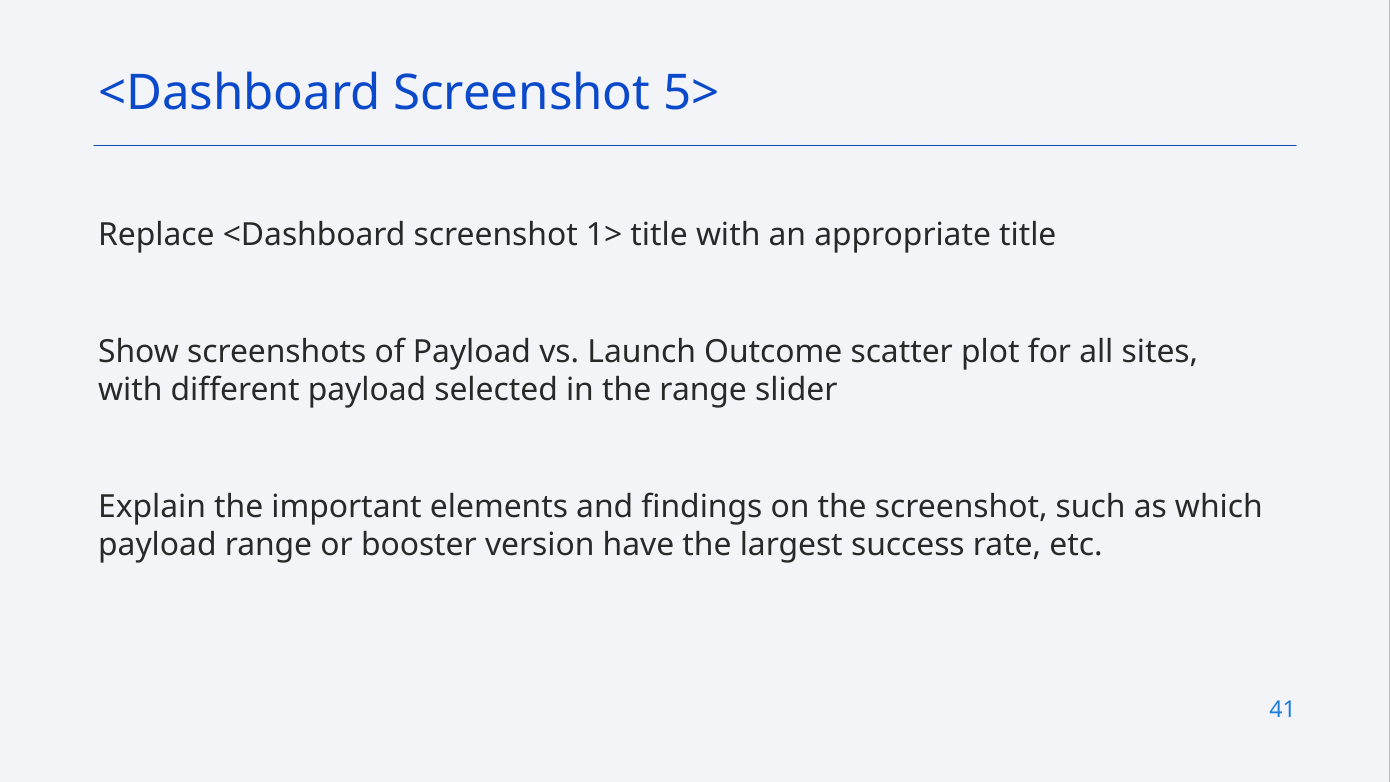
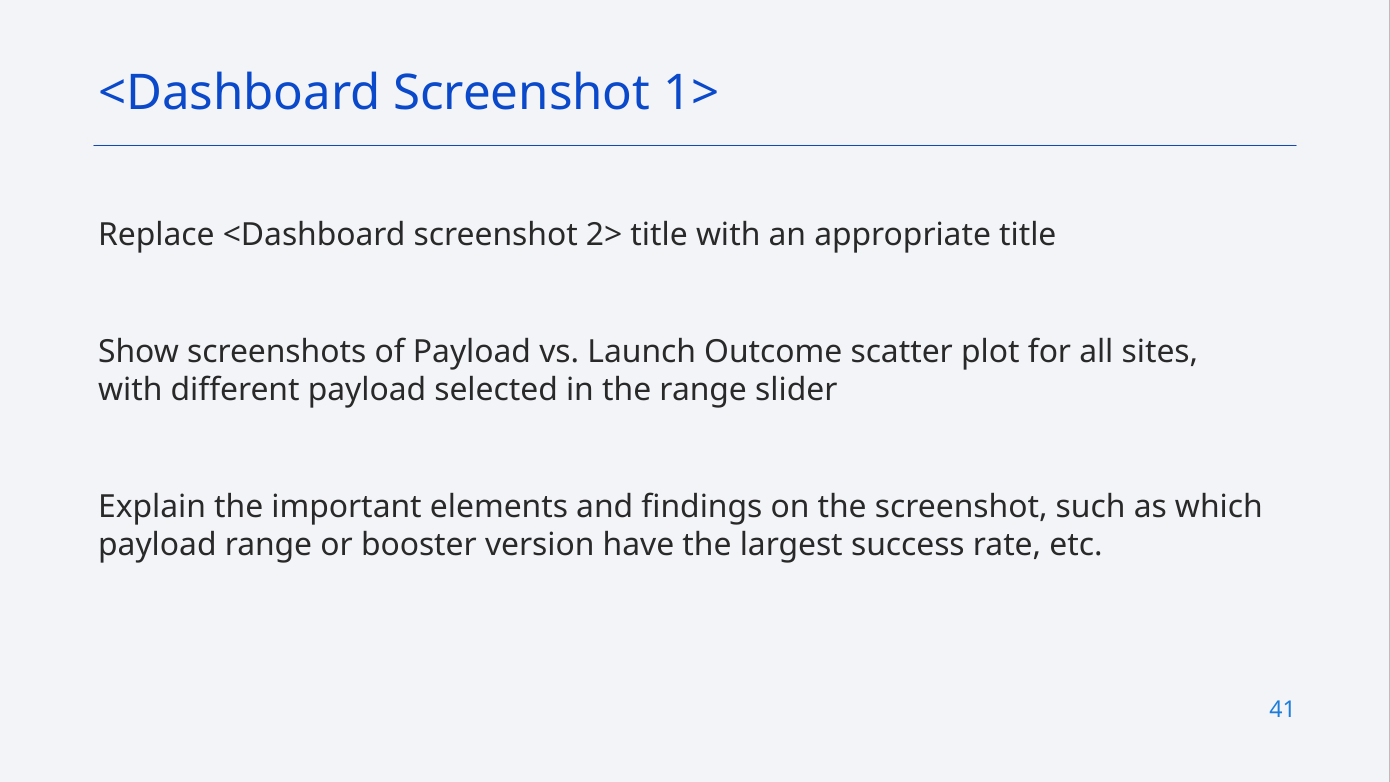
5>: 5> -> 1> (691, 93)
1>: 1> -> 2> (604, 235)
